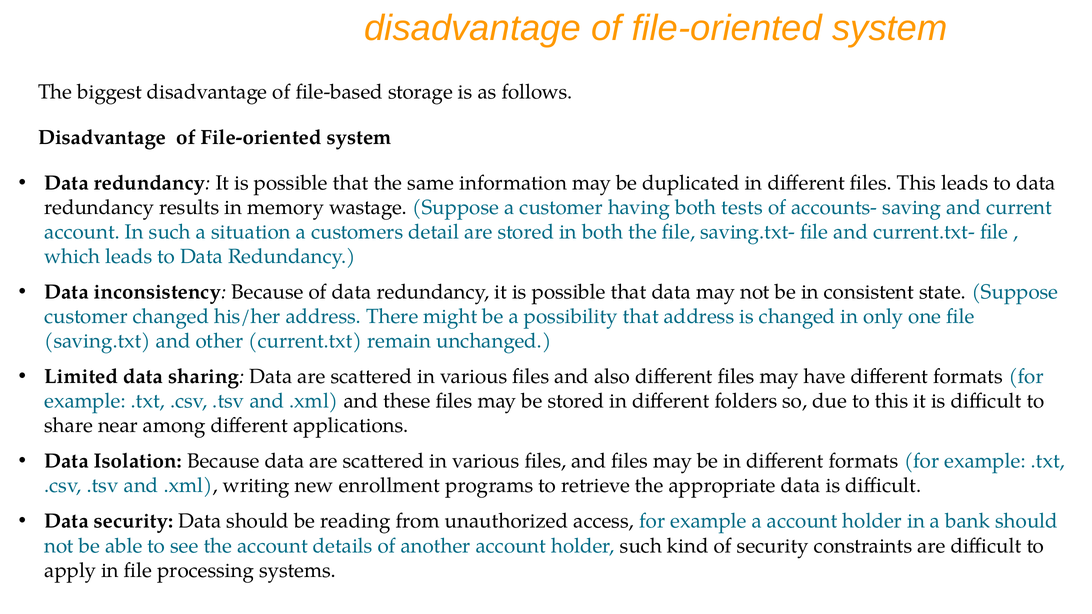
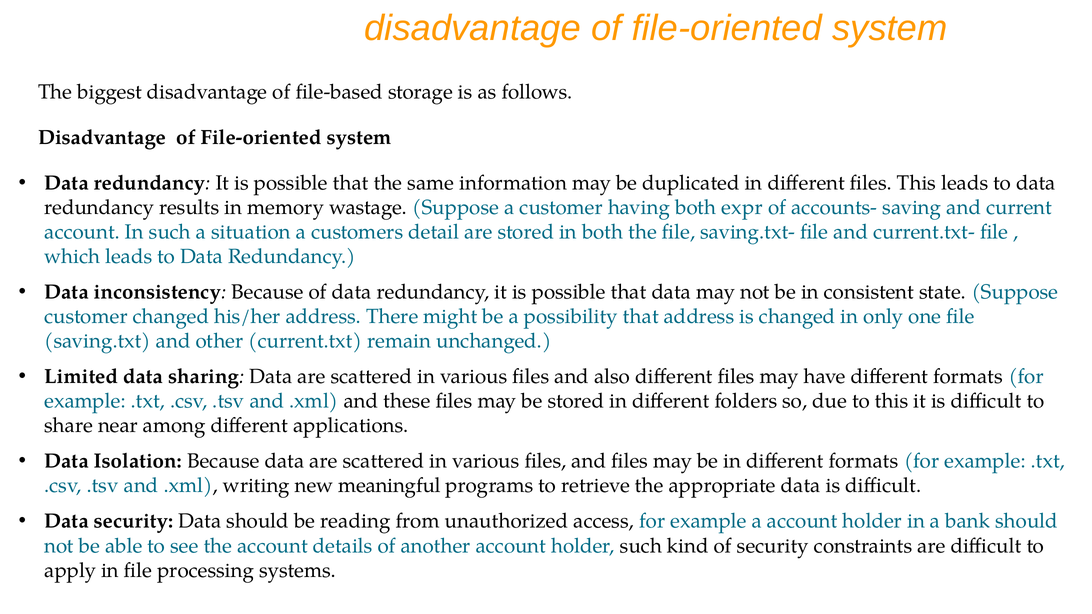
tests: tests -> expr (742, 208)
enrollment: enrollment -> meaningful (390, 486)
